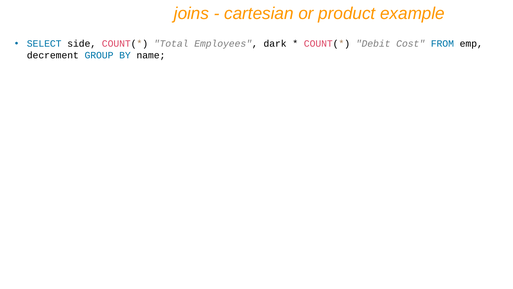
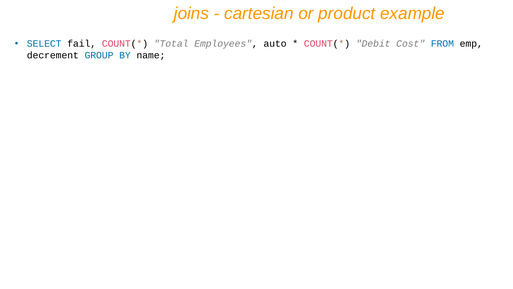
side: side -> fail (82, 44)
dark: dark -> auto (275, 44)
